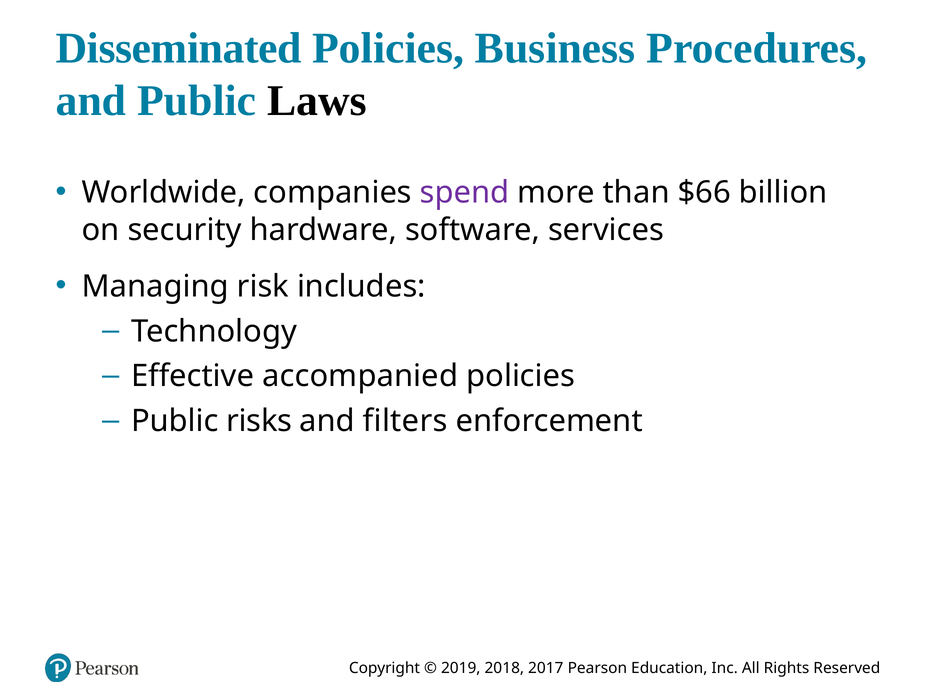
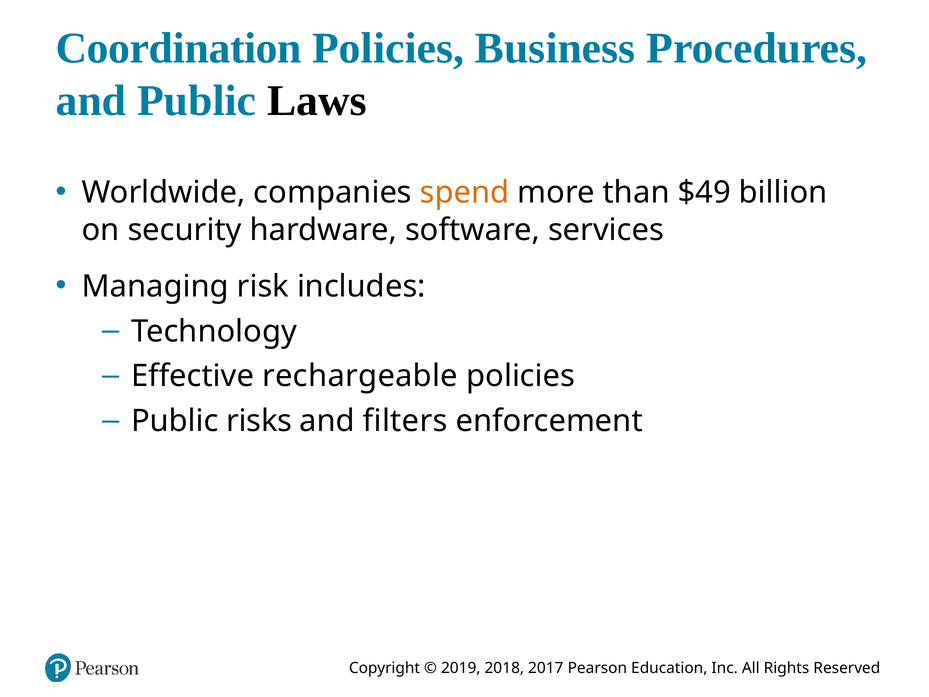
Disseminated: Disseminated -> Coordination (179, 48)
spend colour: purple -> orange (465, 193)
$66: $66 -> $49 (704, 193)
accompanied: accompanied -> rechargeable (360, 376)
